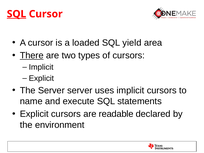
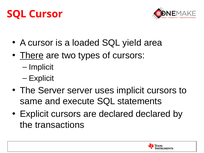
SQL underline: present -> none (17, 14)
name: name -> same (31, 101)
are readable: readable -> declared (116, 114)
environment: environment -> transactions (60, 125)
